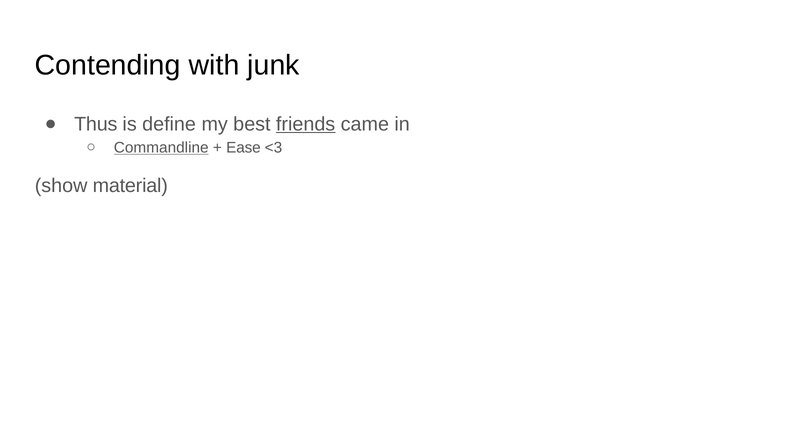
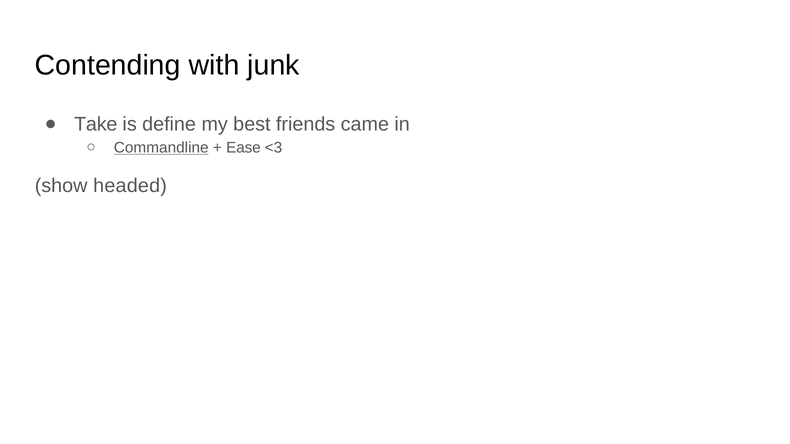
Thus: Thus -> Take (96, 124)
friends underline: present -> none (306, 124)
material: material -> headed (130, 186)
